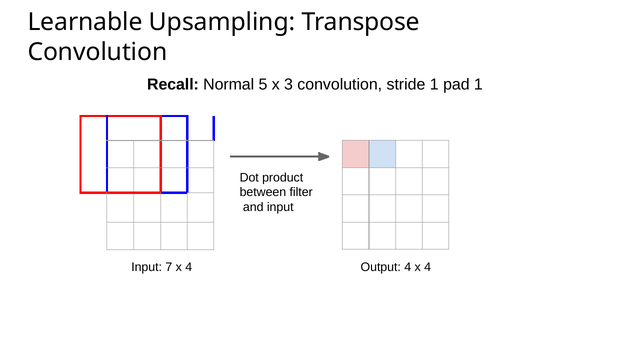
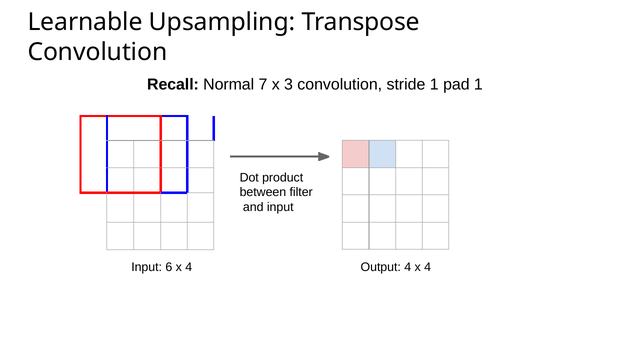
5: 5 -> 7 (263, 85)
7: 7 -> 6 (169, 267)
